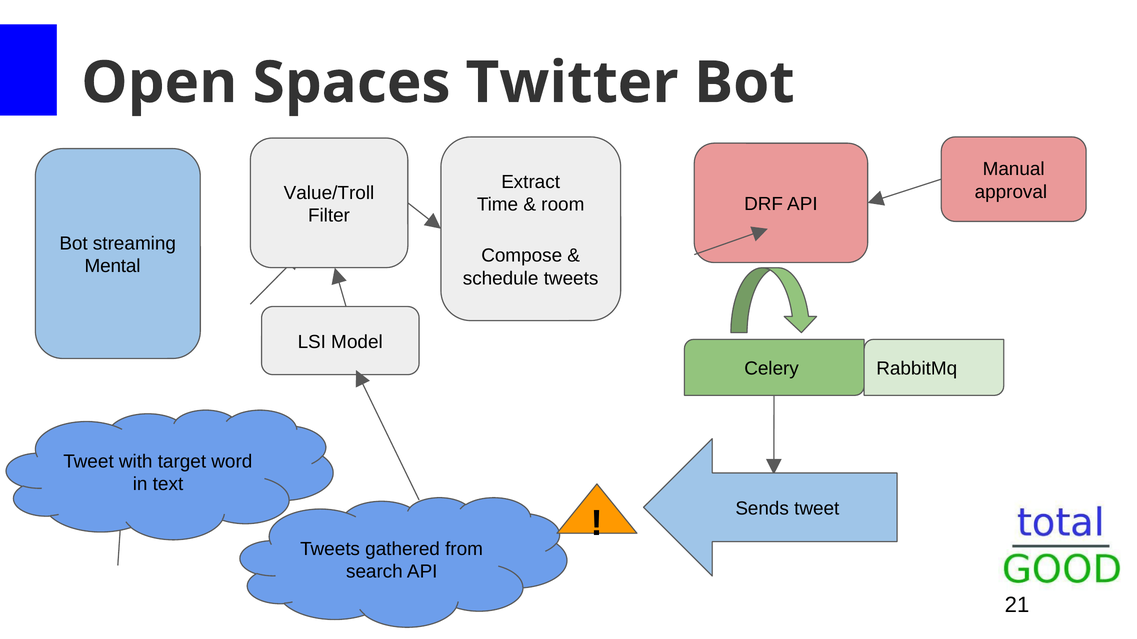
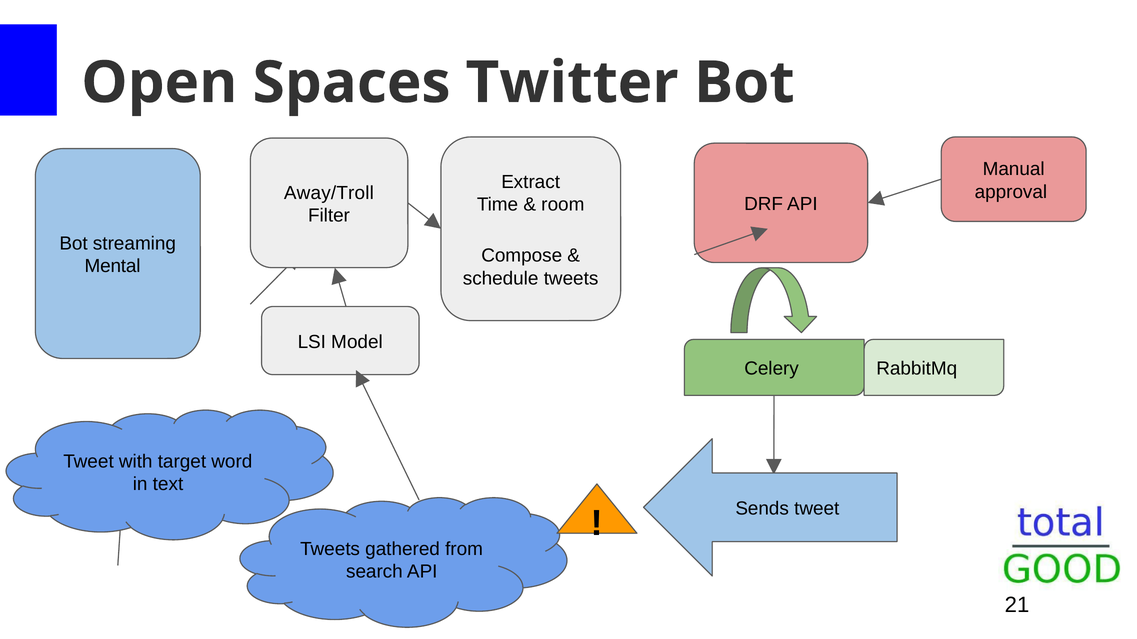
Value/Troll: Value/Troll -> Away/Troll (329, 193)
